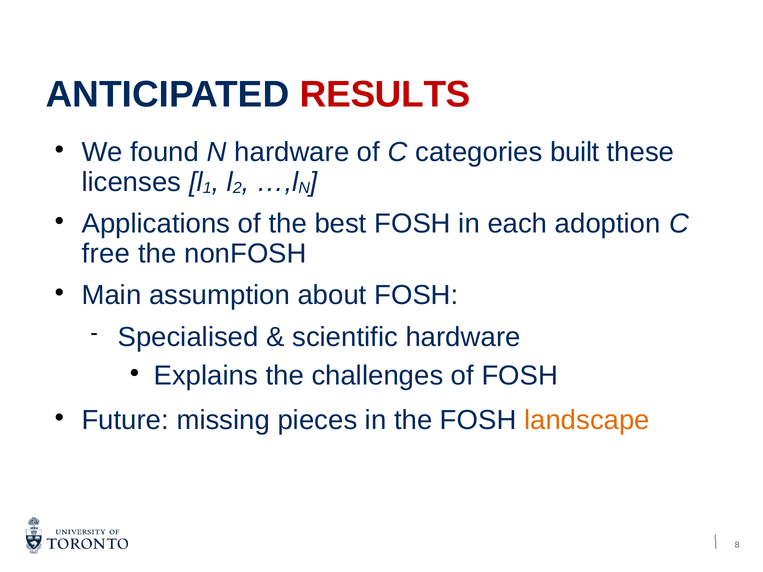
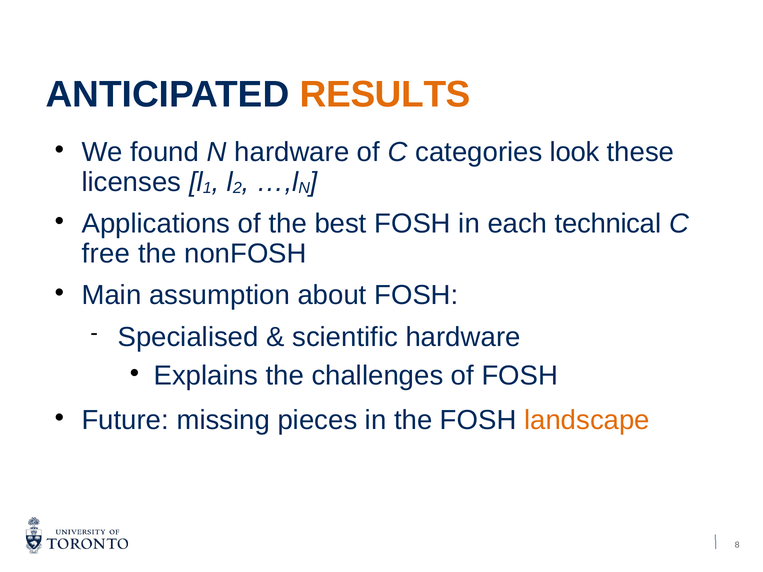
RESULTS colour: red -> orange (385, 94)
built: built -> look (575, 152)
adoption: adoption -> technical (608, 224)
